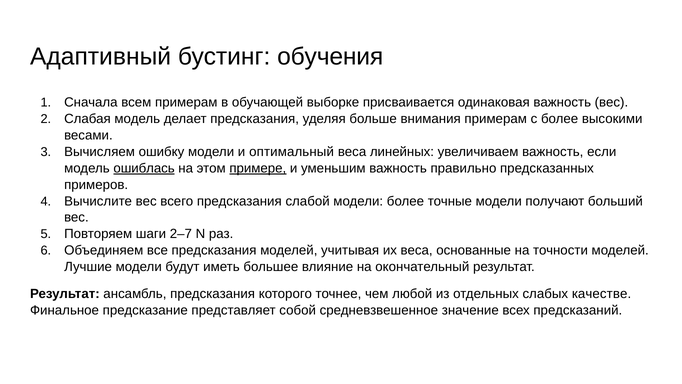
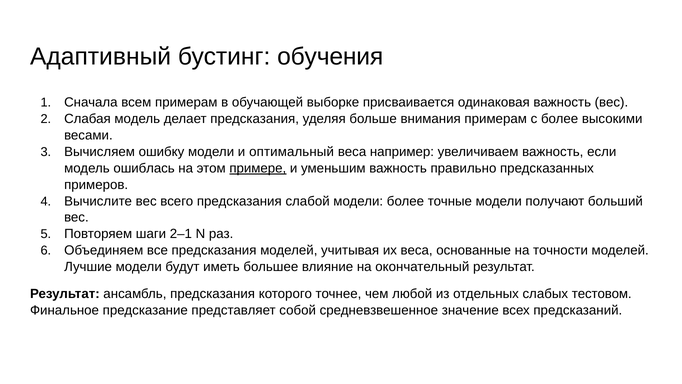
линейных: линейных -> например (402, 152)
ошиблась underline: present -> none (144, 168)
2–7: 2–7 -> 2–1 (181, 234)
качестве: качестве -> тестовом (602, 293)
